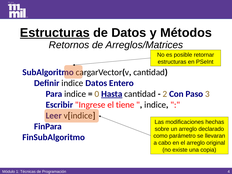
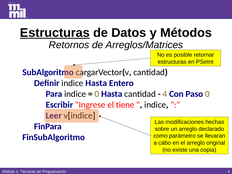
indice Datos: Datos -> Hasta (96, 83)
Hasta underline: present -> none (112, 94)
2: 2 -> 4 (165, 94)
Paso 3: 3 -> 0 (207, 94)
